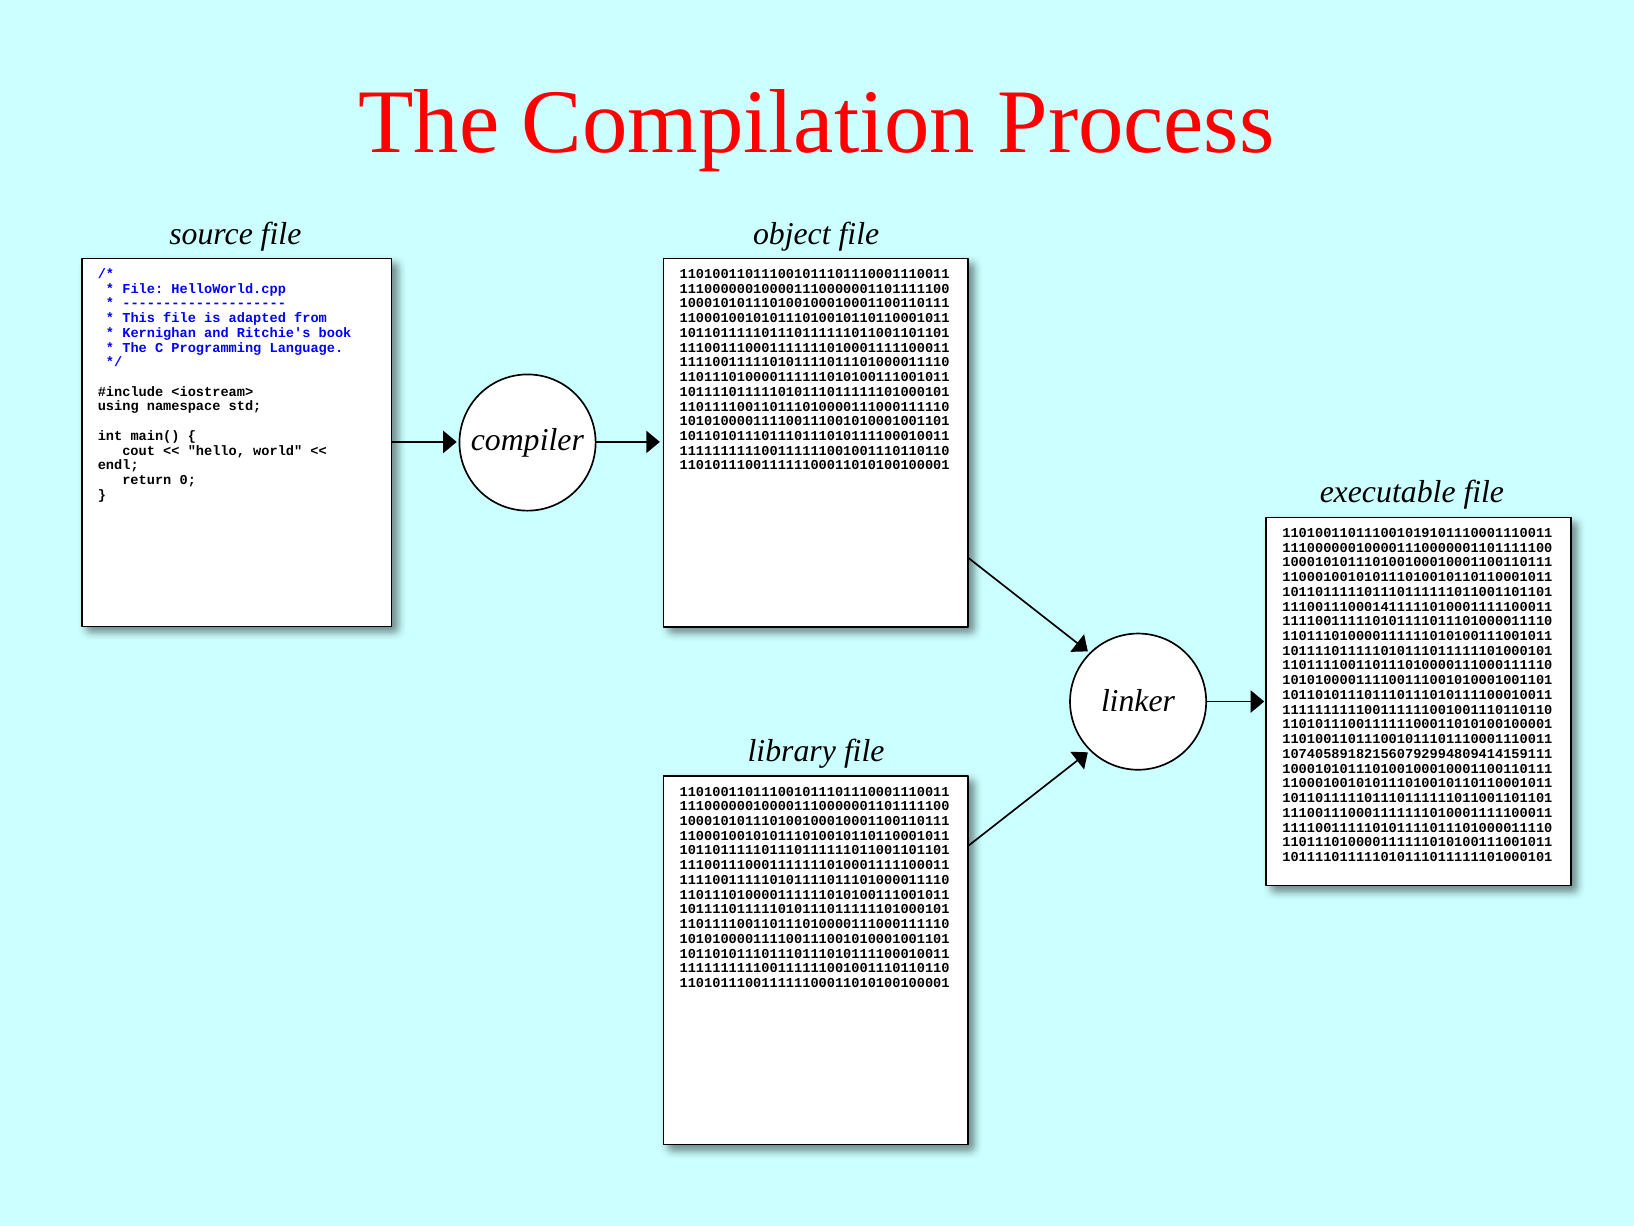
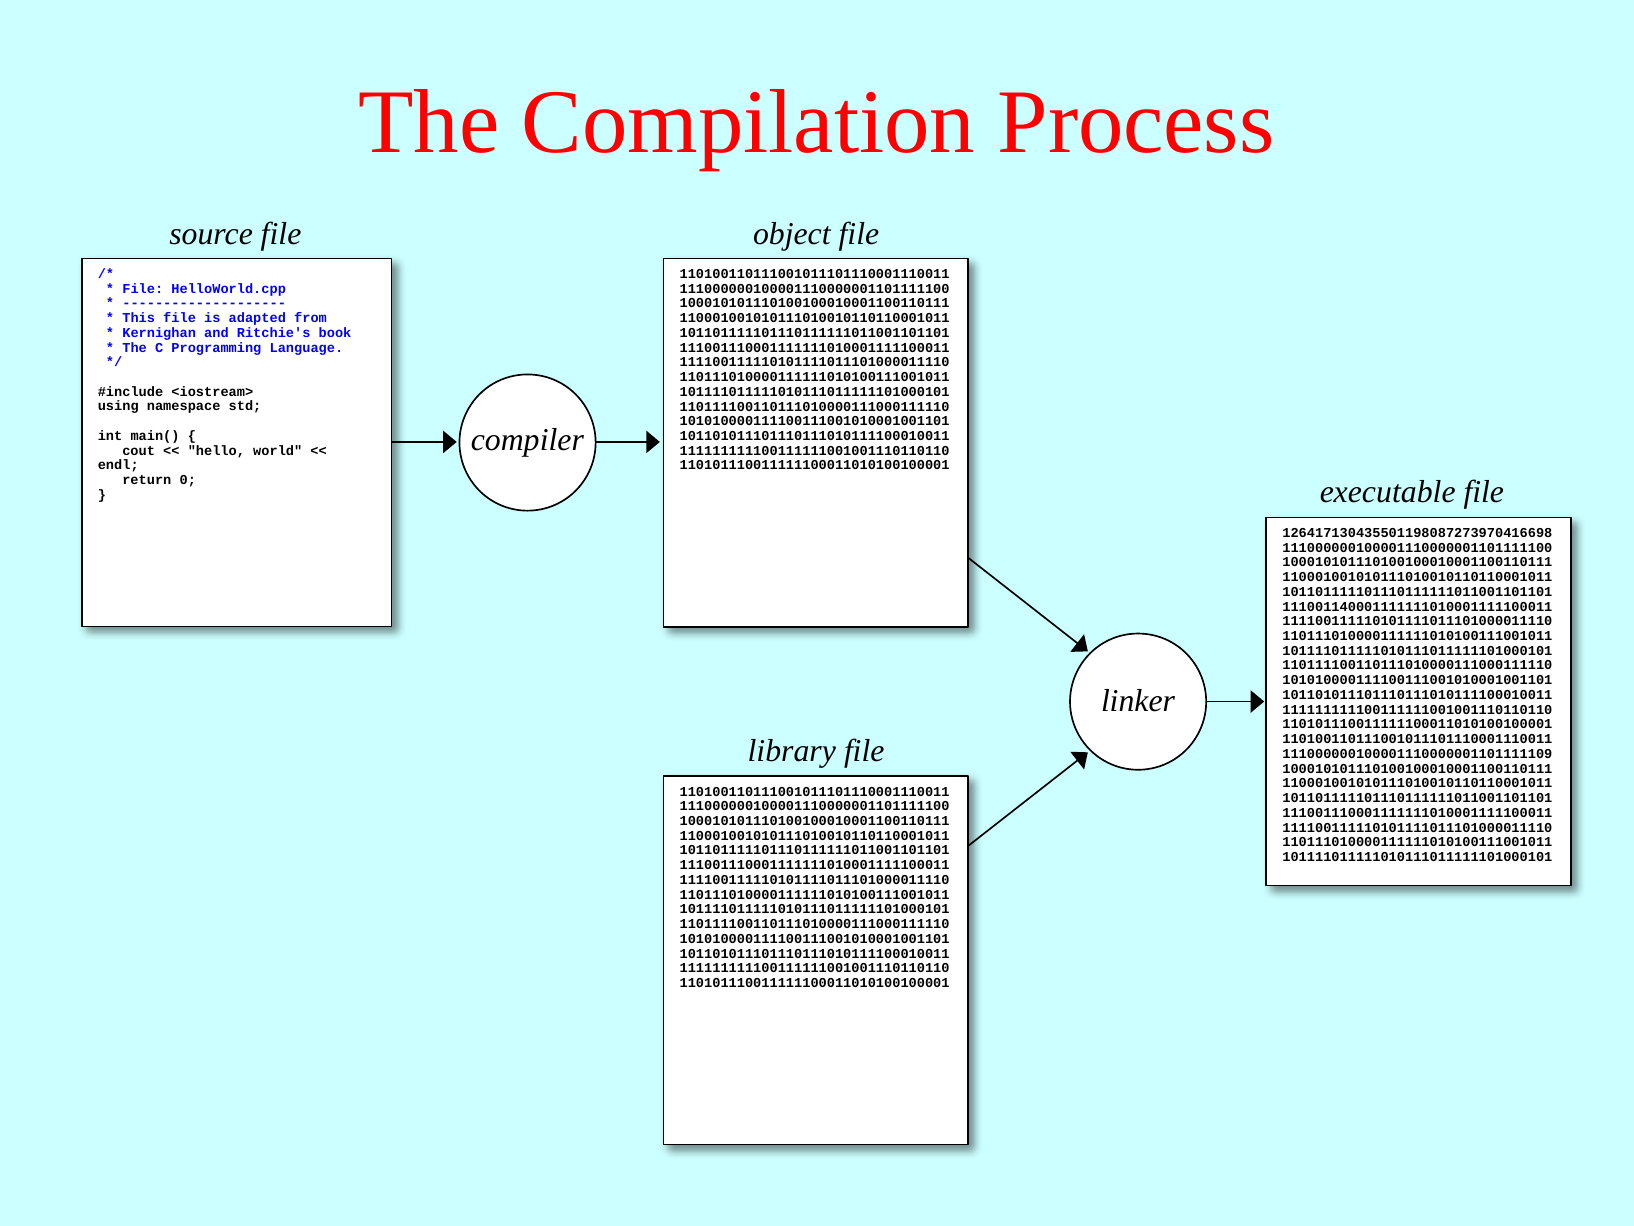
110100110111001019101110001110011: 110100110111001019101110001110011 -> 126417130435501198087273970416698 (1417, 533)
111001110001411111010001111100011: 111001110001411111010001111100011 -> 111001140001111111010001111100011 (1417, 606)
107405891821560792994809414159111: 107405891821560792994809414159111 -> 111000000100001110000001101111109 (1417, 754)
